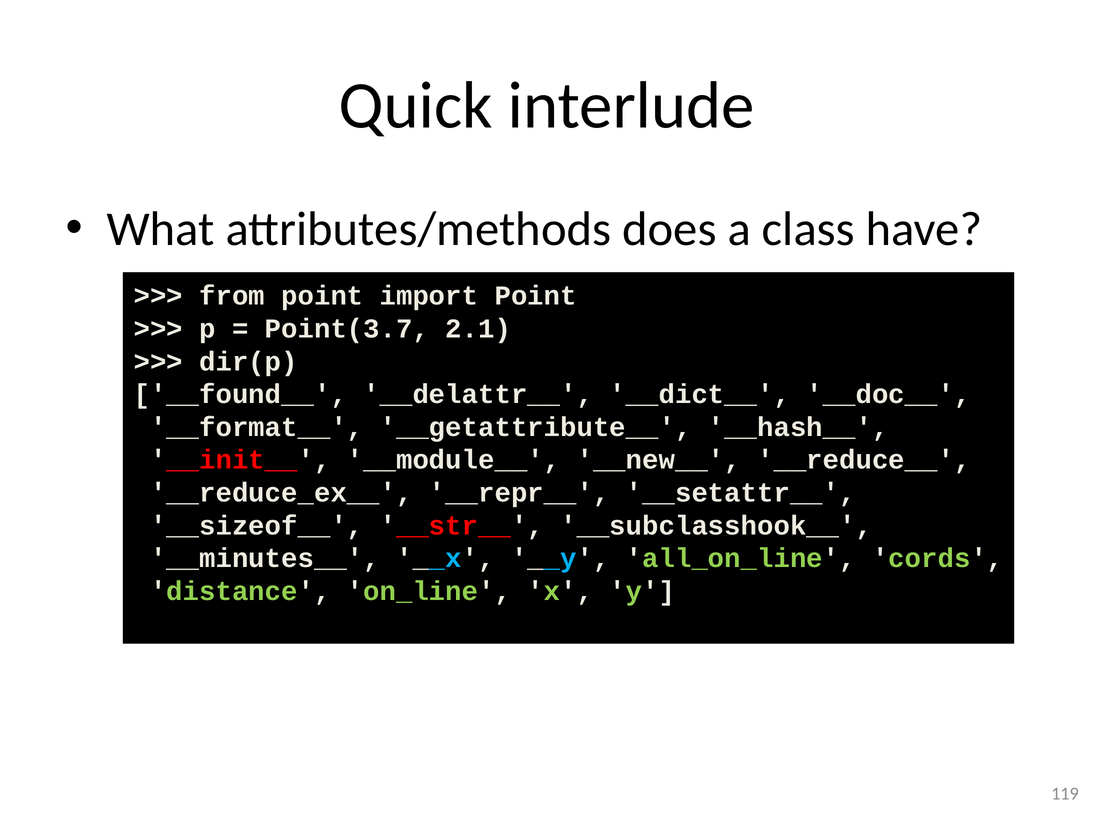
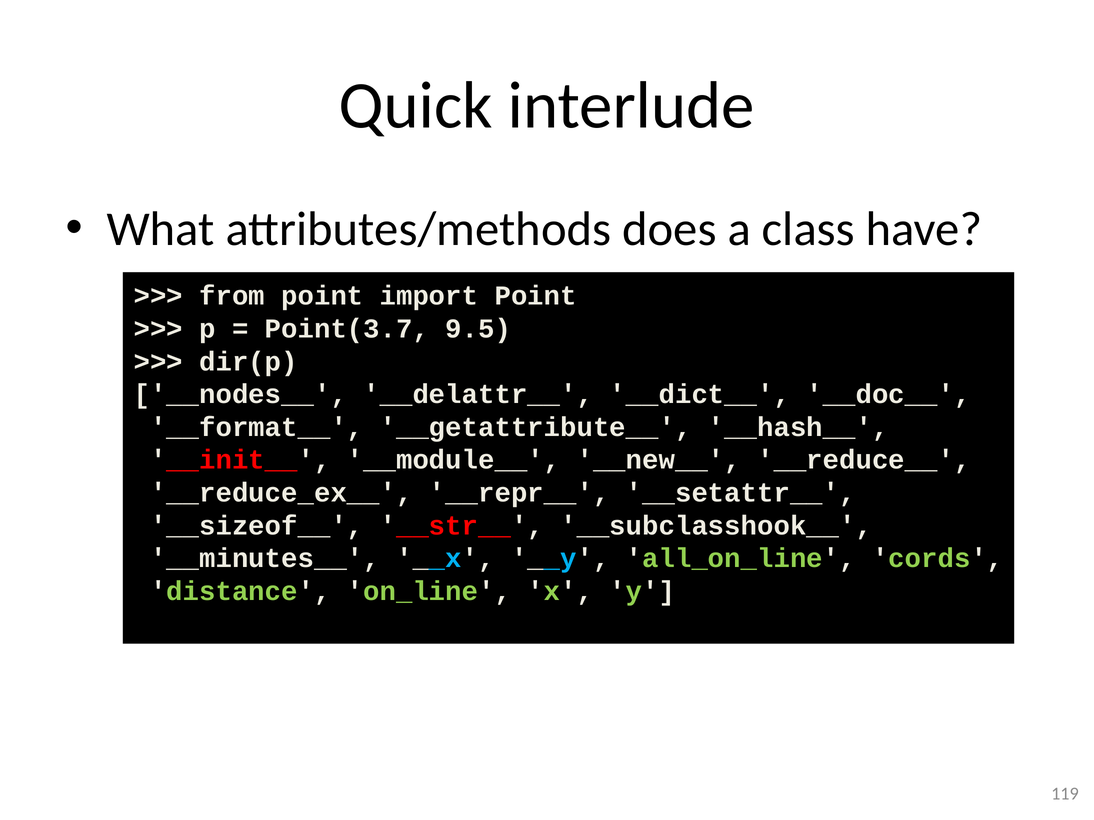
2.1: 2.1 -> 9.5 (478, 329)
__found__: __found__ -> __nodes__ (240, 395)
